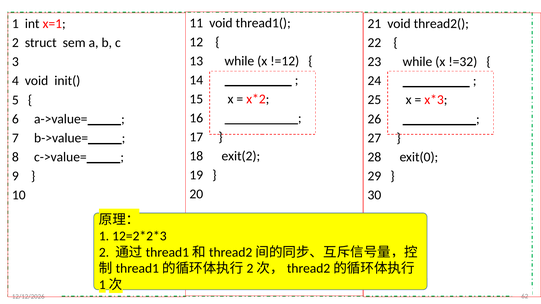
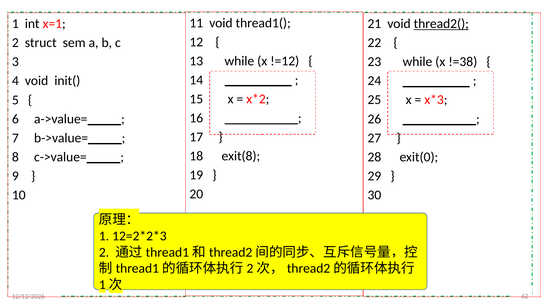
thread2( underline: none -> present (441, 24)
!=32: !=32 -> !=38 (463, 62)
exit(2: exit(2 -> exit(8 (241, 156)
